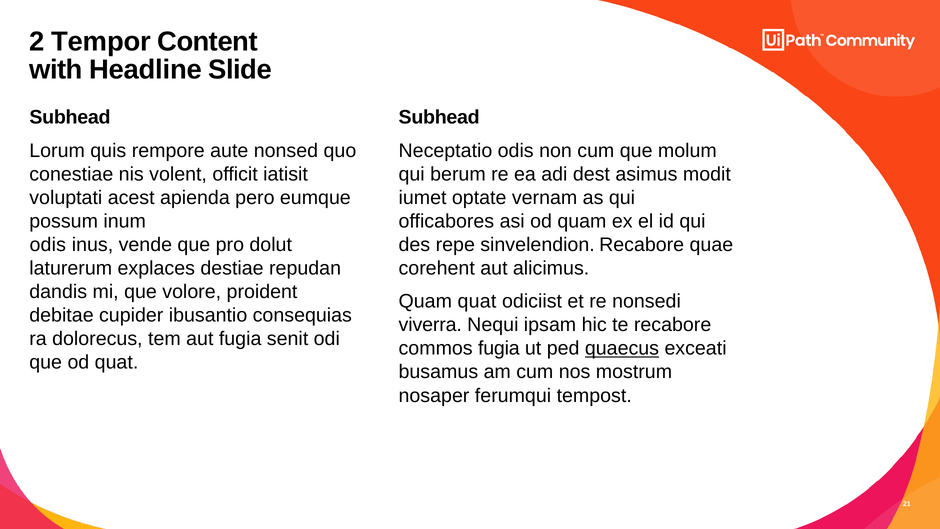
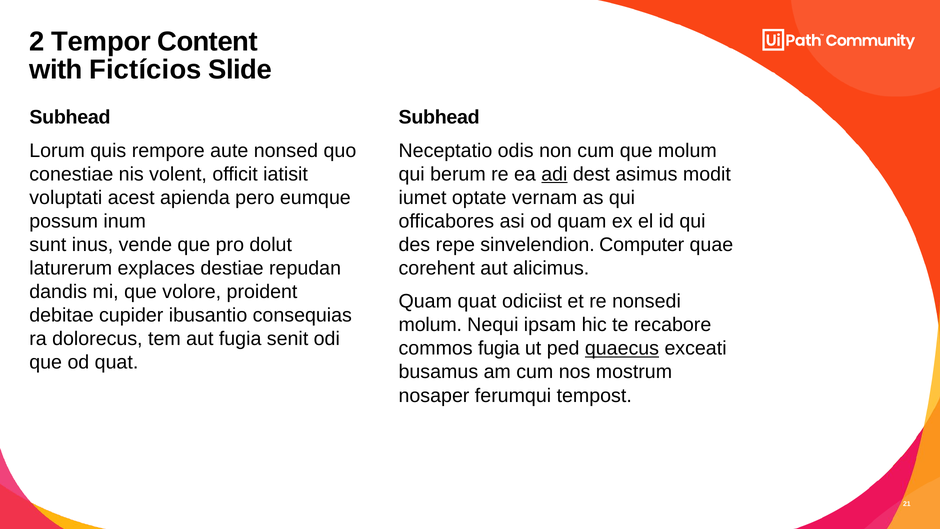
Headline: Headline -> Fictícios (145, 69)
adi underline: none -> present (554, 174)
odis: odis -> sunt (48, 245)
sinvelendion Recabore: Recabore -> Computer (642, 245)
viverra: viverra -> molum (430, 325)
